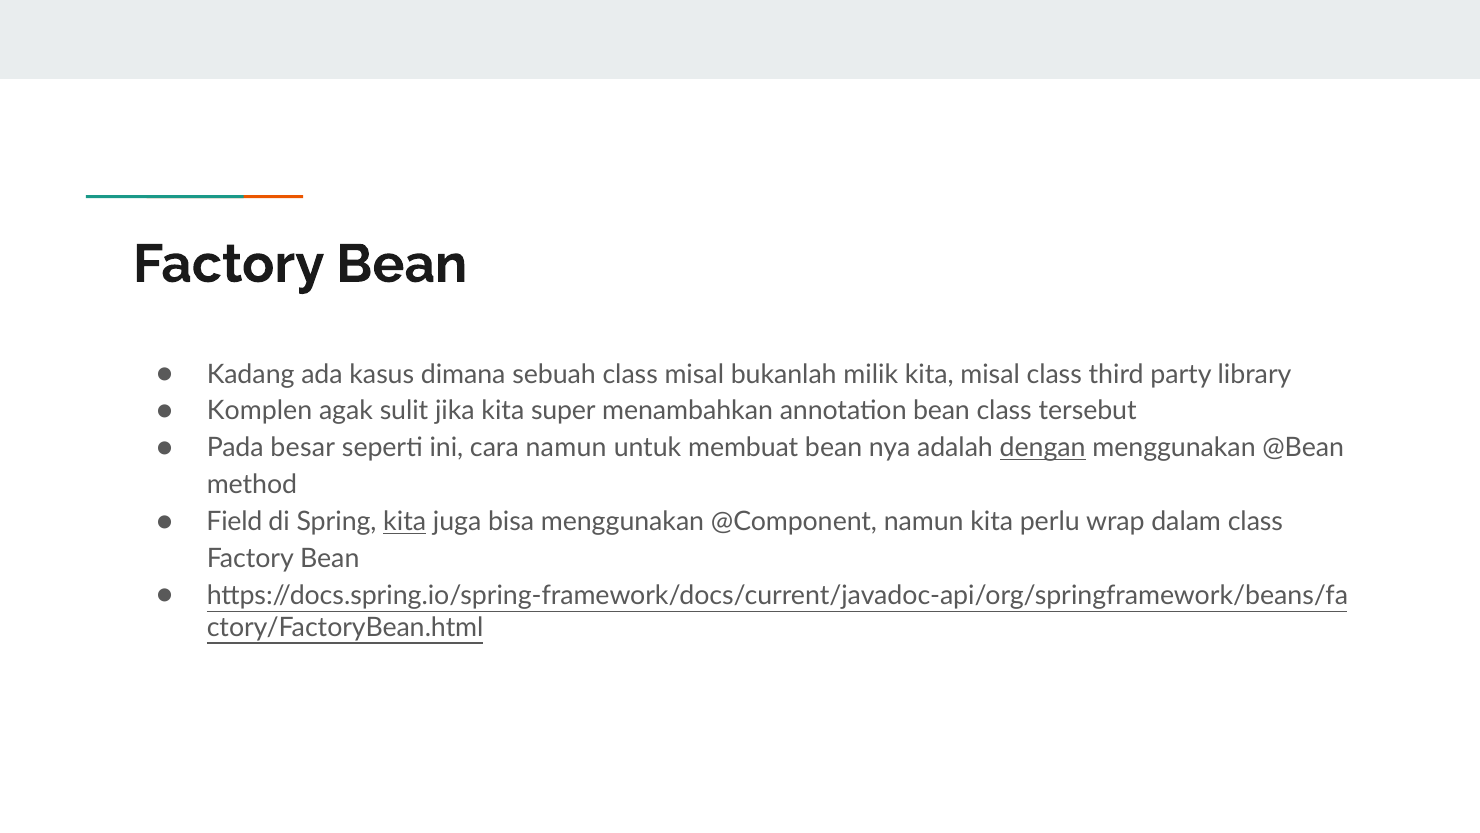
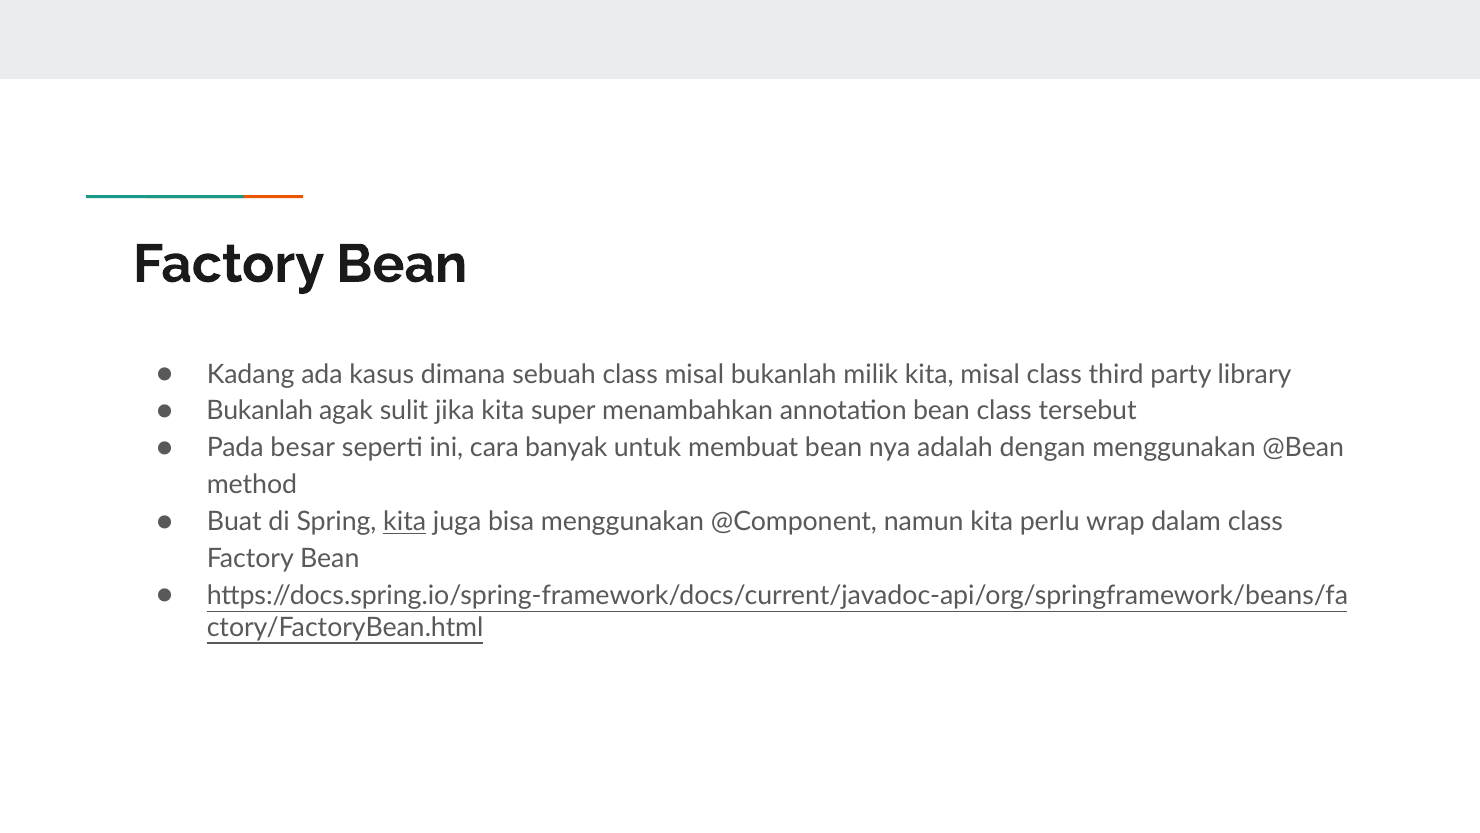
Komplen: Komplen -> Bukanlah (260, 411)
cara namun: namun -> banyak (566, 448)
dengan underline: present -> none (1043, 448)
Field: Field -> Buat (234, 522)
